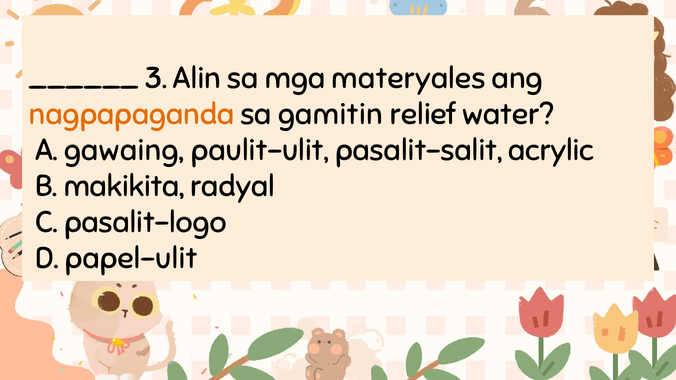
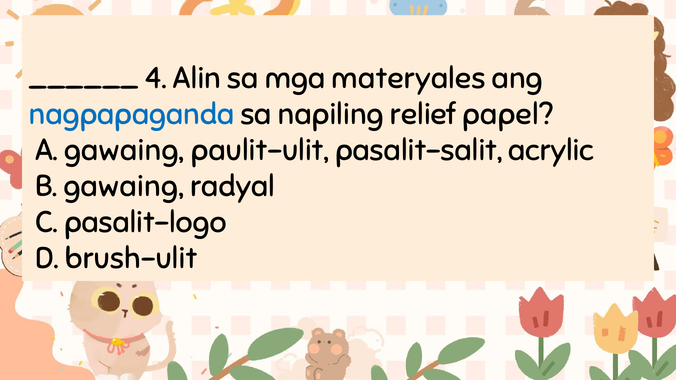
3: 3 -> 4 (156, 78)
nagpapaganda colour: orange -> blue (132, 114)
gamitin: gamitin -> napiling (331, 114)
water: water -> papel (508, 114)
B makikita: makikita -> gawaing (124, 186)
papel-ulit: papel-ulit -> brush-ulit (131, 258)
